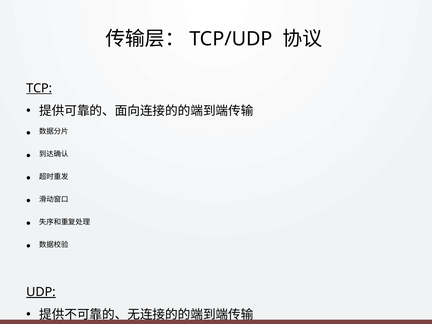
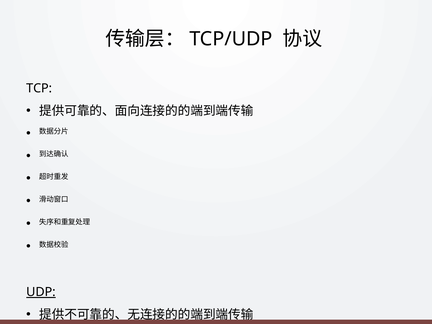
TCP underline: present -> none (39, 88)
